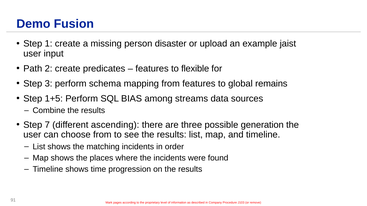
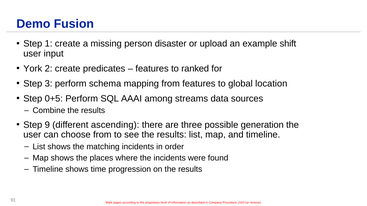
jaist: jaist -> shift (288, 44)
Path: Path -> York (33, 69)
flexible: flexible -> ranked (195, 69)
remains: remains -> location (271, 84)
1+5: 1+5 -> 0+5 (54, 99)
BIAS: BIAS -> AAAI (132, 99)
7: 7 -> 9 (47, 125)
